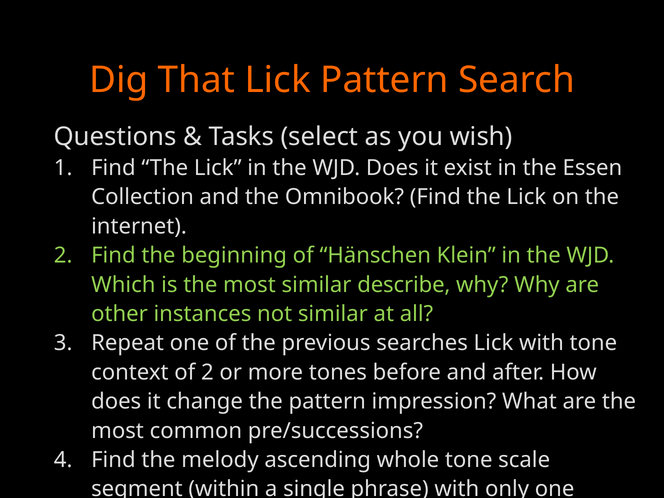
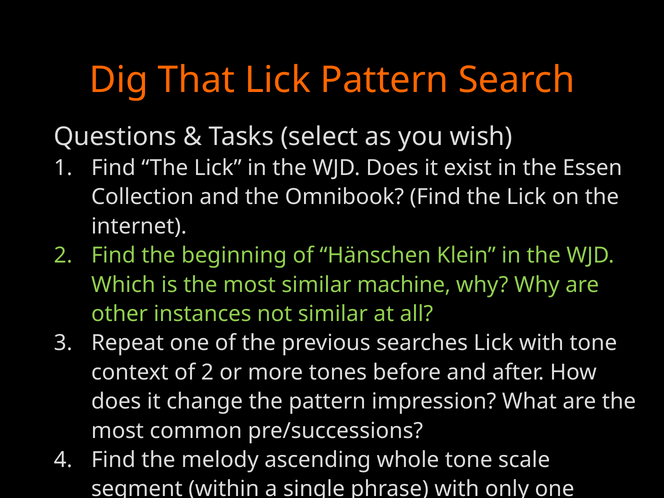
describe: describe -> machine (404, 285)
